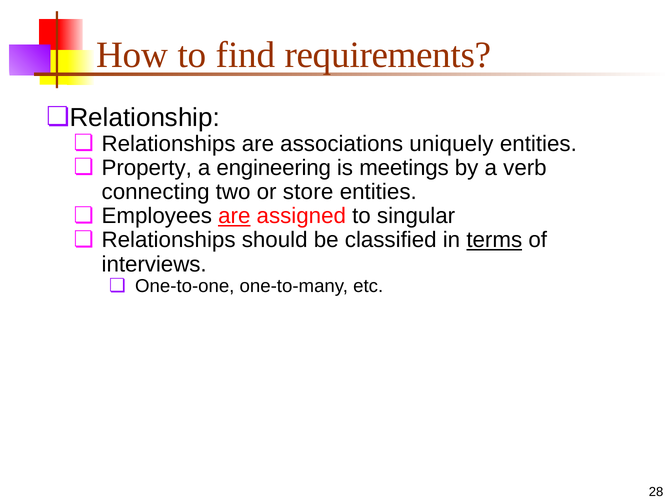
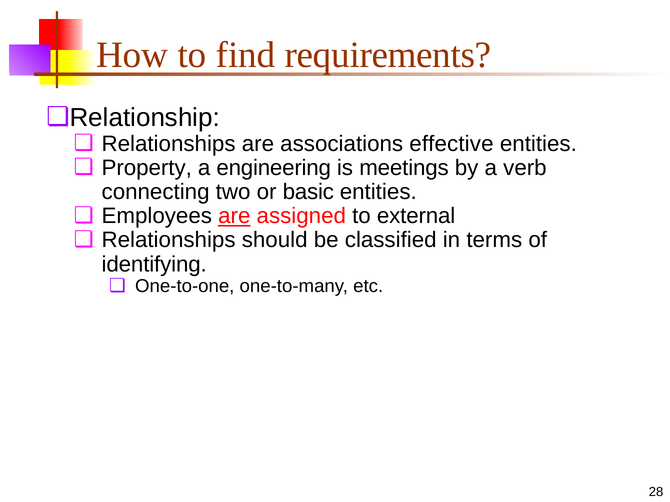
uniquely: uniquely -> effective (451, 144)
store: store -> basic (308, 192)
singular: singular -> external (416, 216)
terms underline: present -> none (494, 240)
interviews: interviews -> identifying (154, 264)
